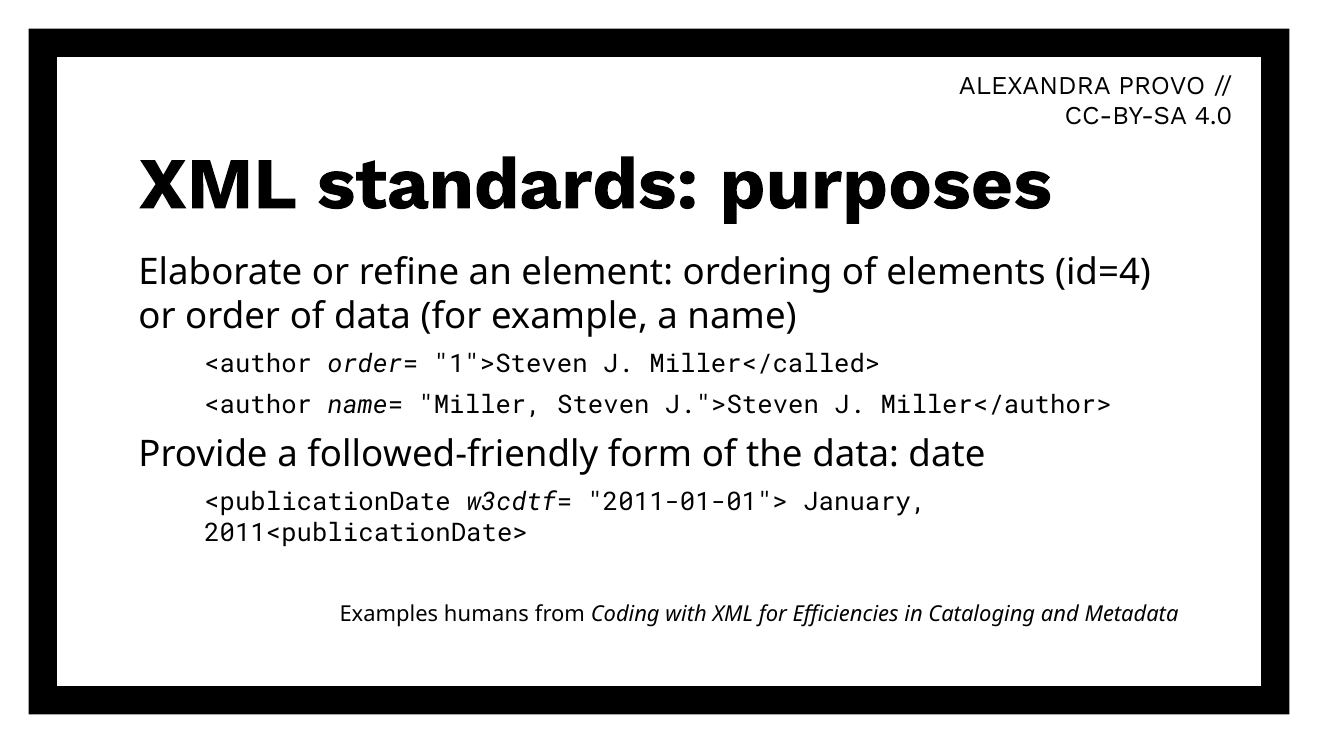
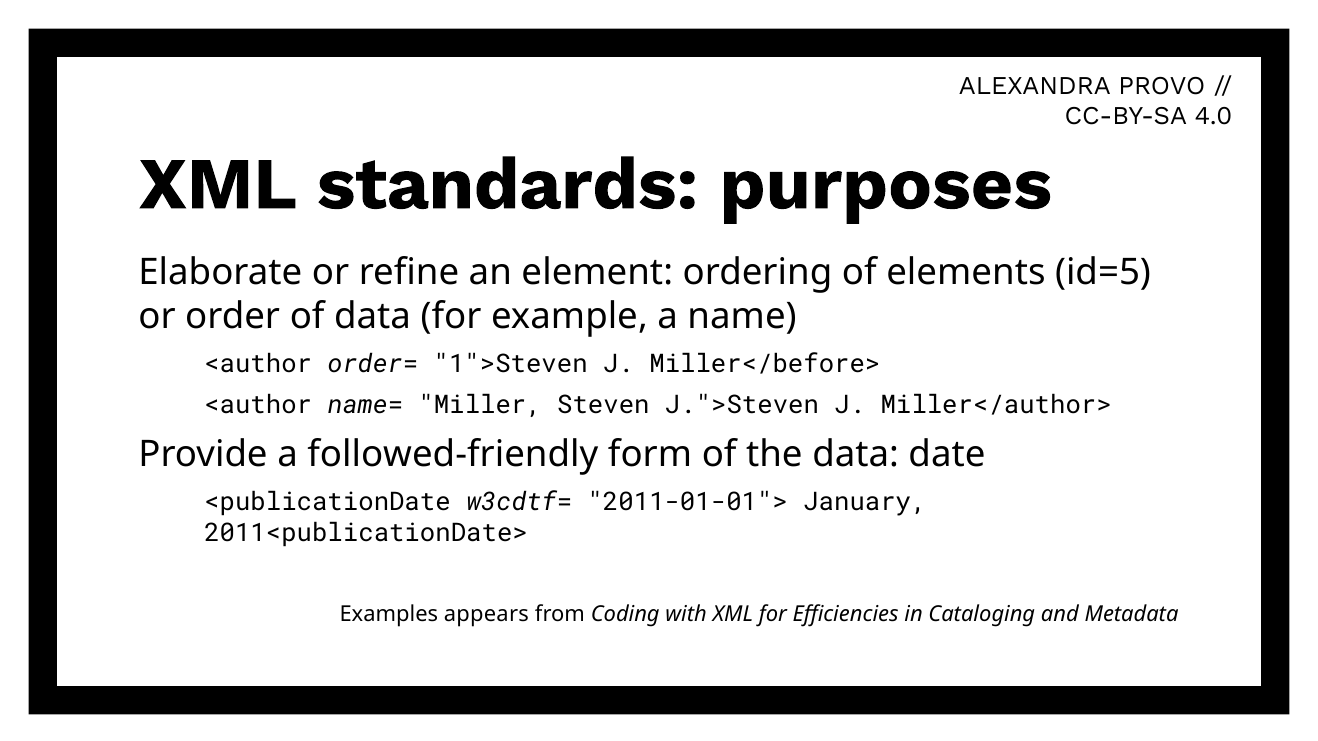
id=4: id=4 -> id=5 (1103, 272)
Miller</called>: Miller</called> -> Miller</before> (765, 364)
humans: humans -> appears (486, 614)
